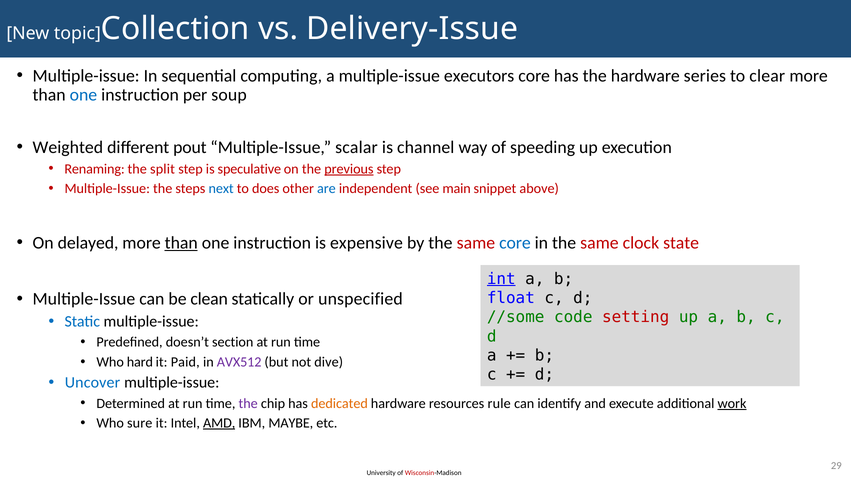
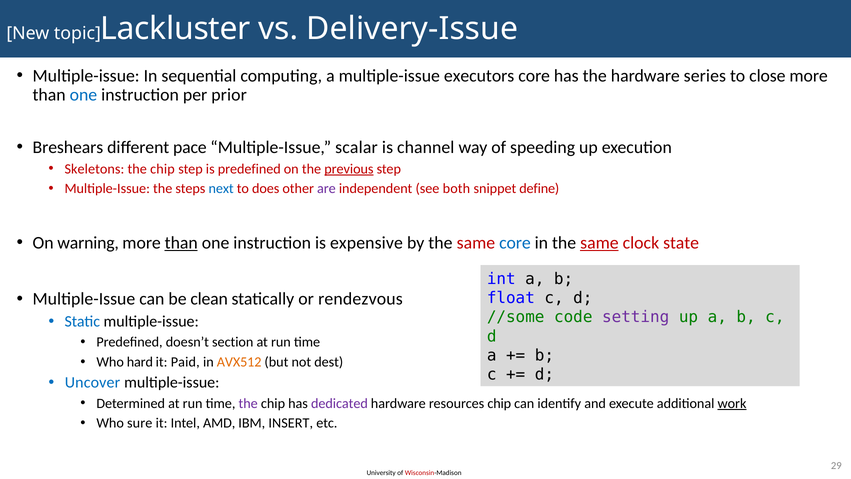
Collection: Collection -> Lackluster (176, 29)
clear: clear -> close (767, 76)
soup: soup -> prior (229, 95)
Weighted: Weighted -> Breshears (68, 147)
pout: pout -> pace (190, 147)
Renaming: Renaming -> Skeletons (94, 169)
split: split -> chip (162, 169)
is speculative: speculative -> predefined (249, 169)
are colour: blue -> purple (326, 189)
main: main -> both (456, 189)
above: above -> define (539, 189)
delayed: delayed -> warning (88, 243)
same underline: none -> present (599, 243)
int underline: present -> none (501, 279)
unspecified: unspecified -> rendezvous (360, 299)
setting colour: red -> purple (636, 317)
AVX512 colour: purple -> orange (239, 362)
dive: dive -> dest (329, 362)
dedicated colour: orange -> purple (339, 403)
resources rule: rule -> chip (499, 403)
AMD underline: present -> none (219, 423)
MAYBE: MAYBE -> INSERT (291, 423)
